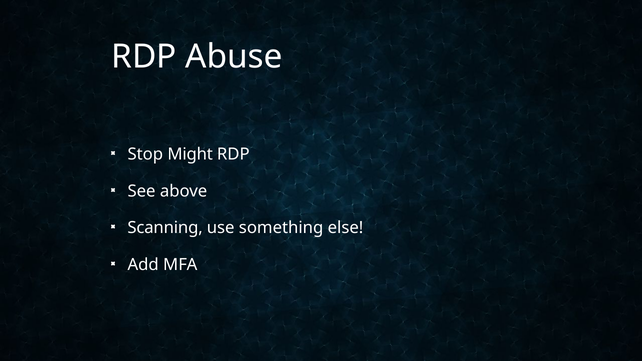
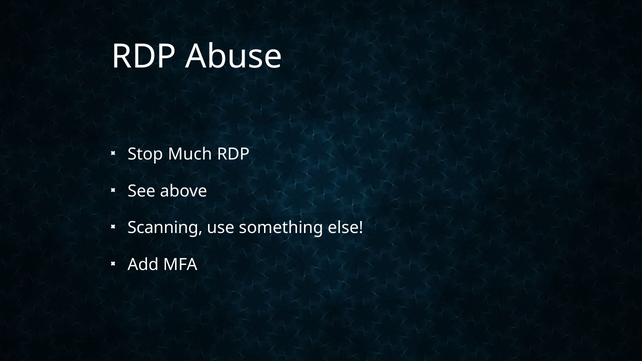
Might: Might -> Much (190, 154)
